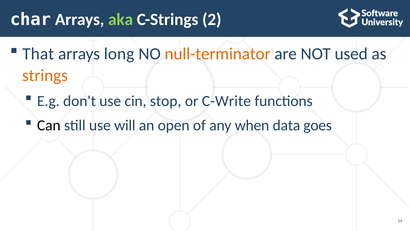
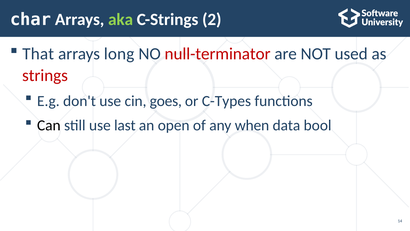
null-terminator colour: orange -> red (218, 54)
strings colour: orange -> red (45, 75)
stop: stop -> goes (166, 101)
C-Write: C-Write -> C-Types (226, 101)
will: will -> last (125, 125)
goes: goes -> bool (318, 125)
